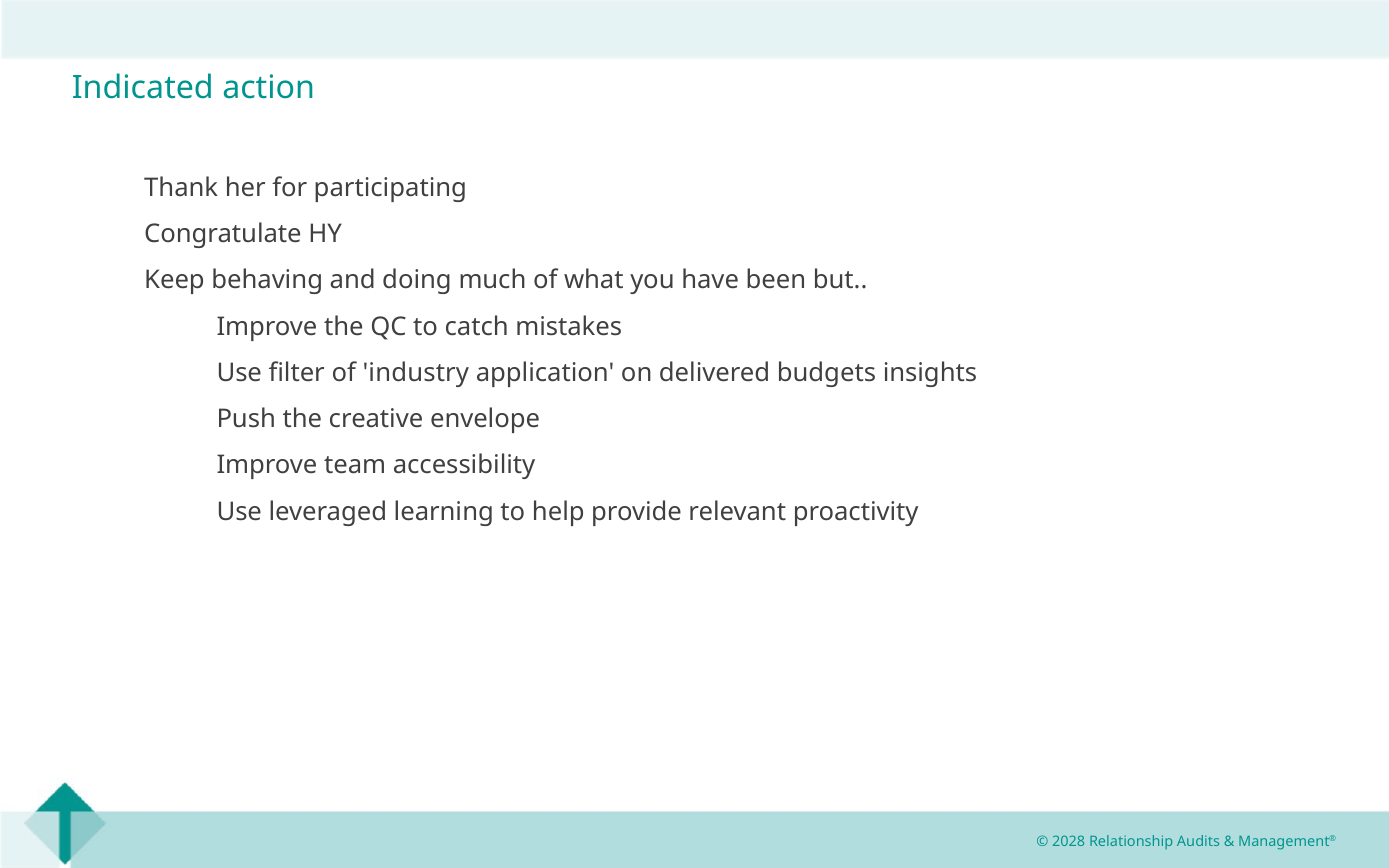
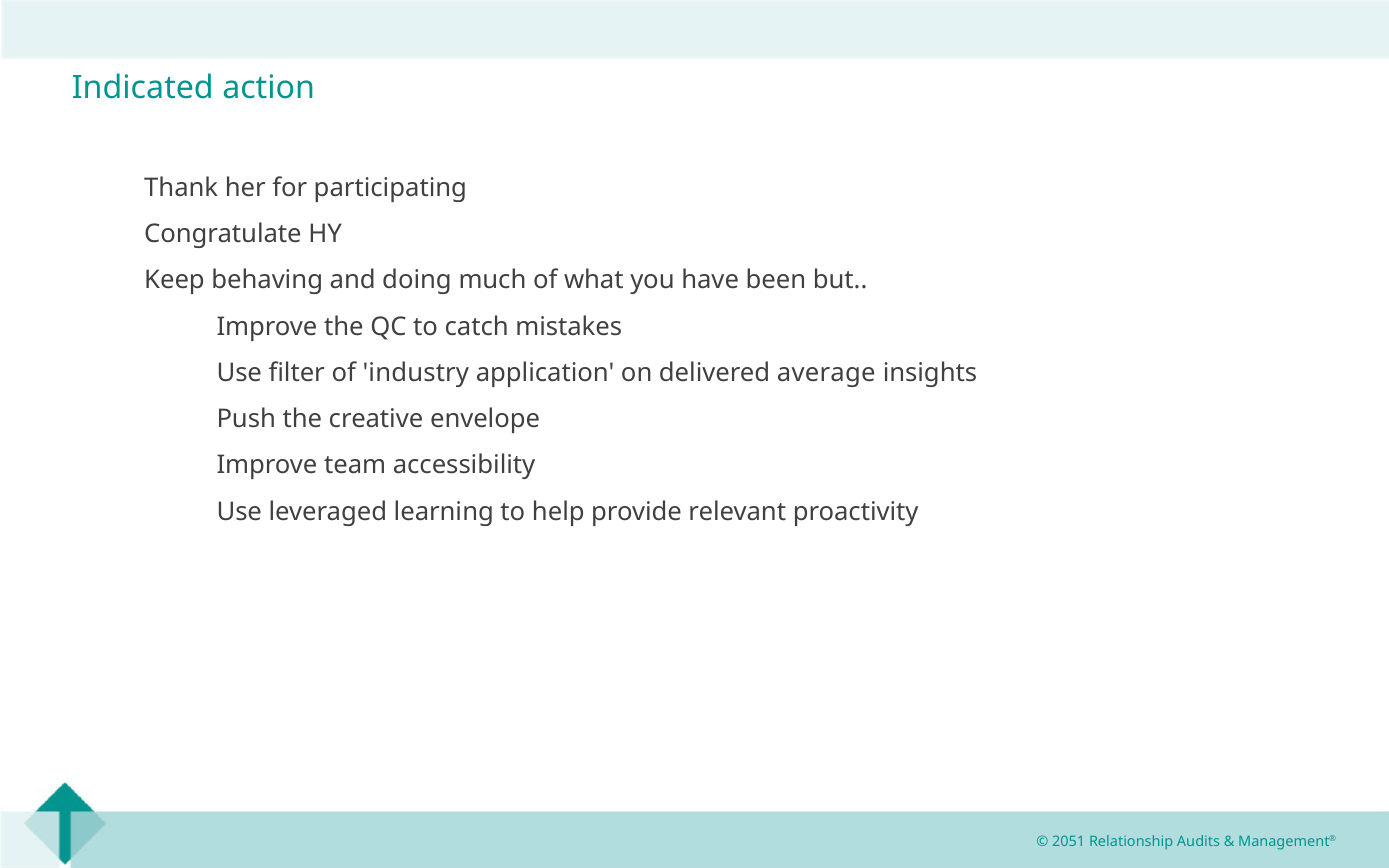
budgets: budgets -> average (826, 373)
2028: 2028 -> 2051 (1069, 842)
